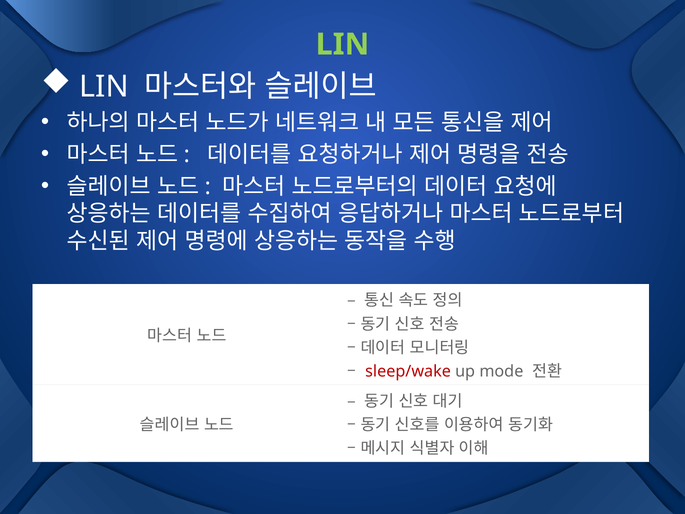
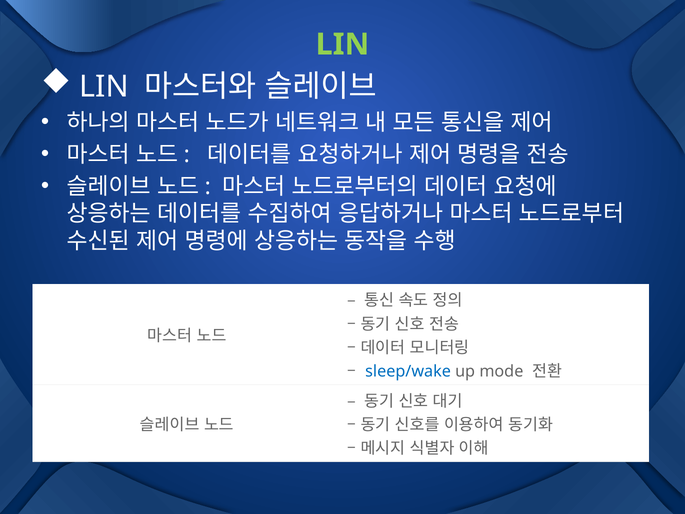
sleep/wake colour: red -> blue (408, 371)
